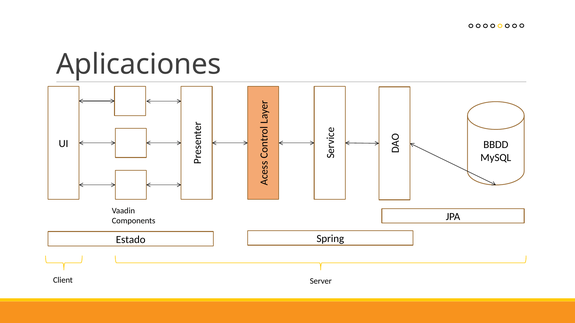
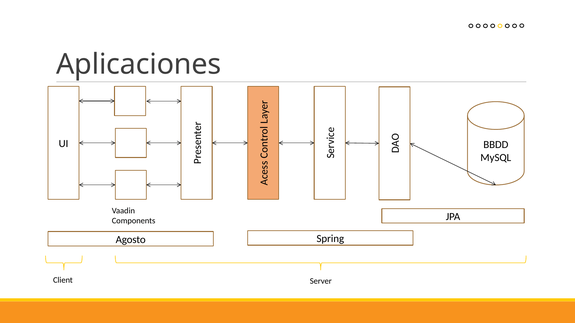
Estado: Estado -> Agosto (131, 240)
